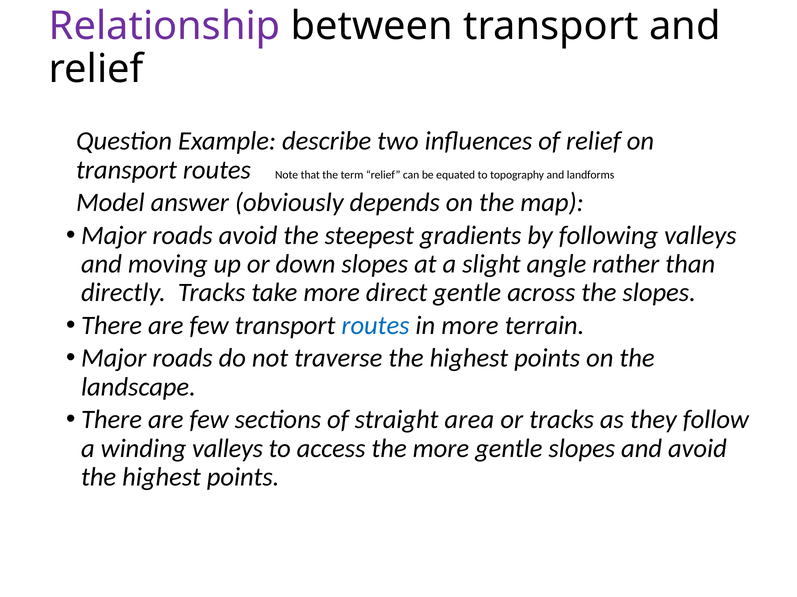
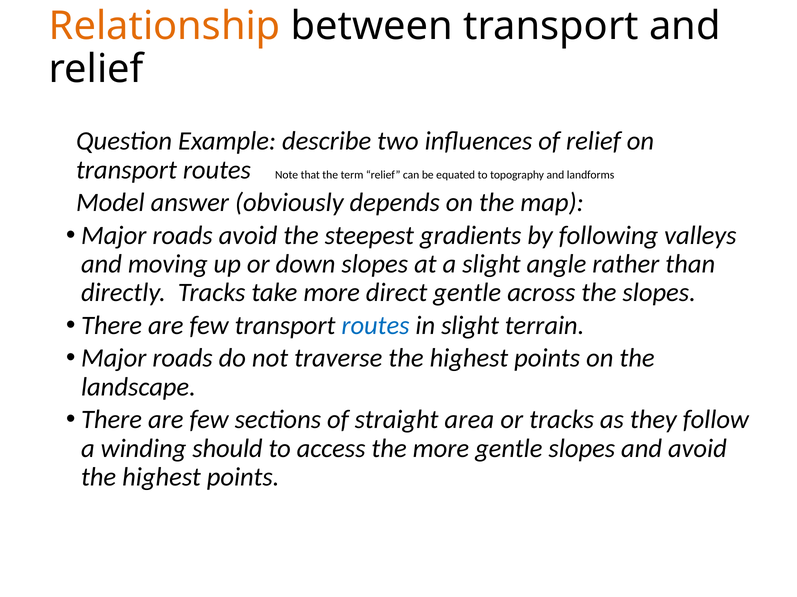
Relationship colour: purple -> orange (165, 26)
in more: more -> slight (470, 326)
winding valleys: valleys -> should (227, 449)
